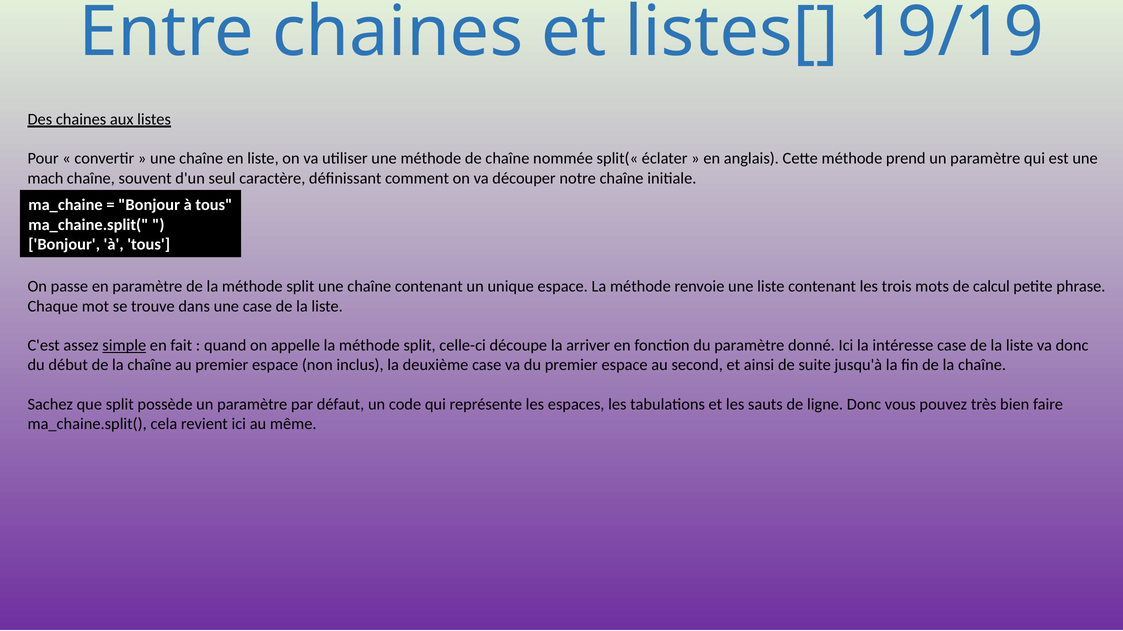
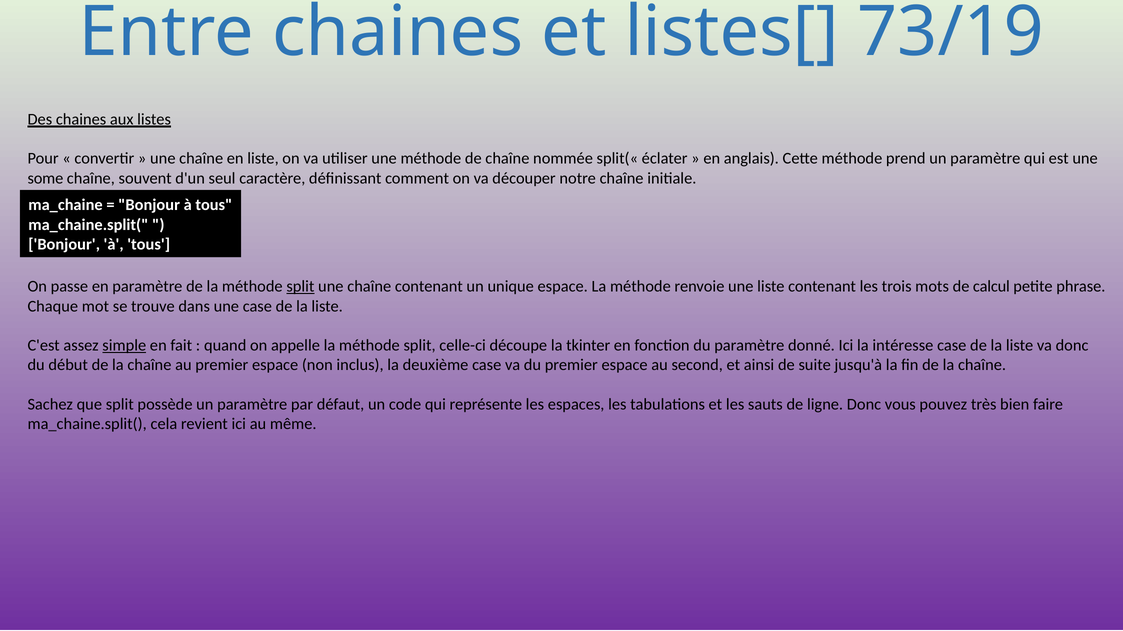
19/19: 19/19 -> 73/19 (951, 32)
mach: mach -> some (45, 178)
split underline: none -> present (300, 287)
arriver: arriver -> tkinter (588, 346)
